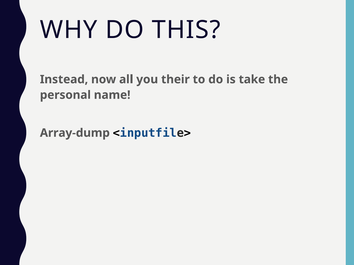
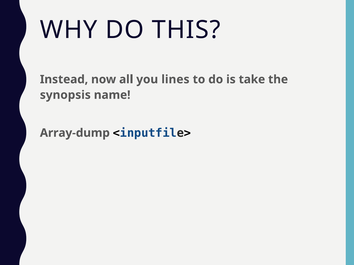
their: their -> lines (175, 80)
personal: personal -> synopsis (65, 95)
